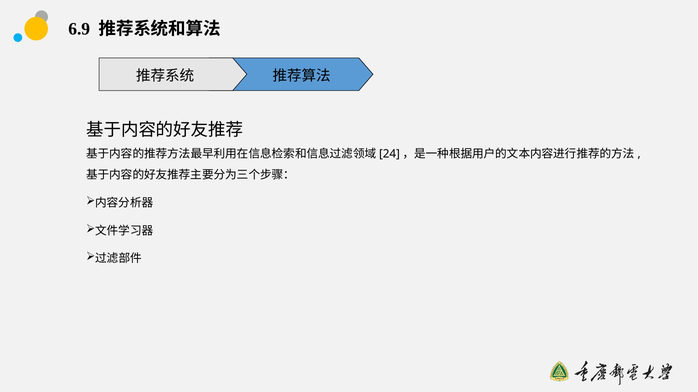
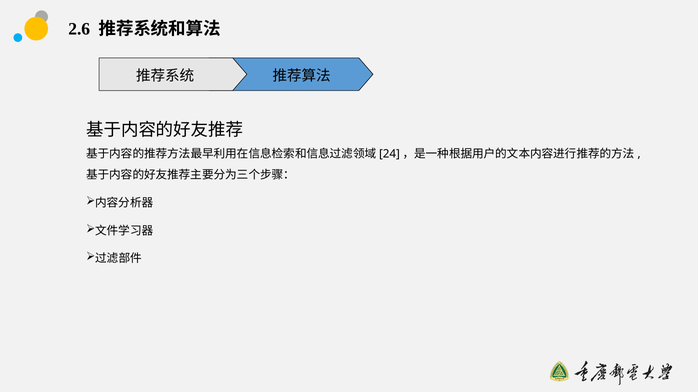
6.9: 6.9 -> 2.6 (79, 29)
